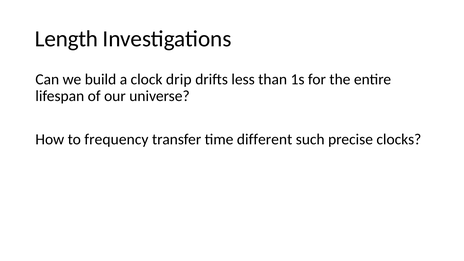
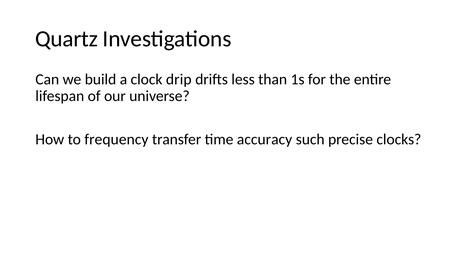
Length: Length -> Quartz (67, 39)
different: different -> accuracy (265, 139)
